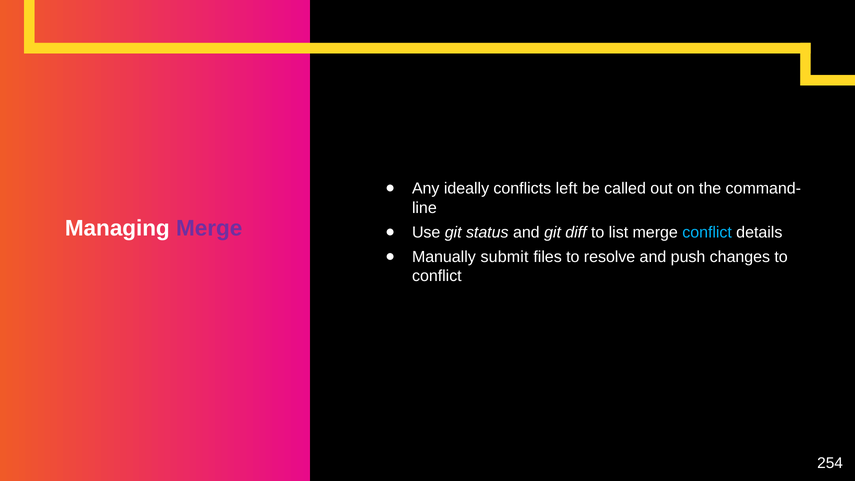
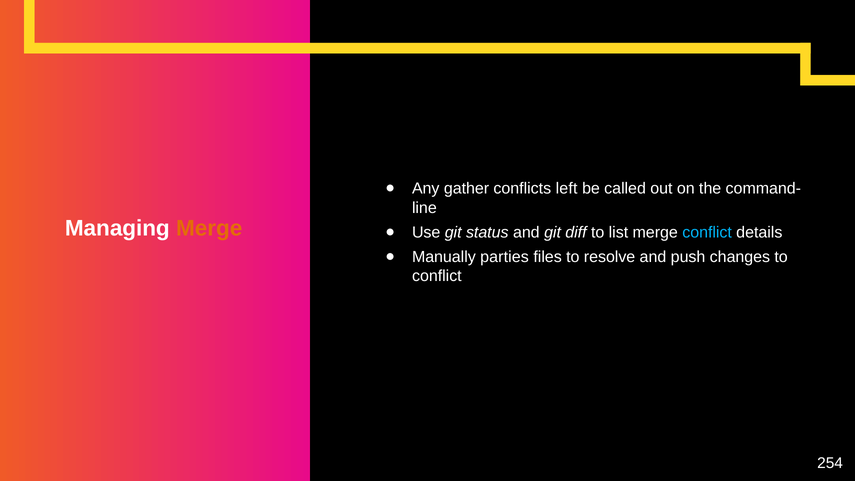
ideally: ideally -> gather (467, 189)
Merge colour: purple -> orange (209, 228)
submit: submit -> parties (505, 257)
